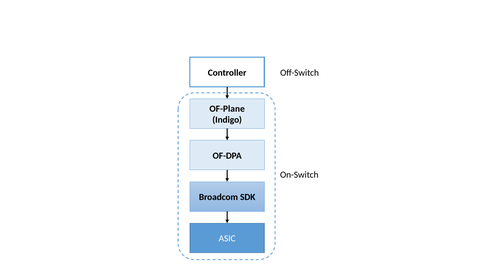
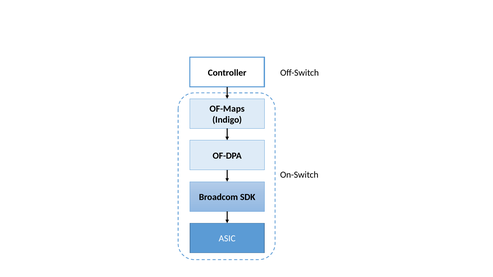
OF-Plane: OF-Plane -> OF-Maps (227, 109)
